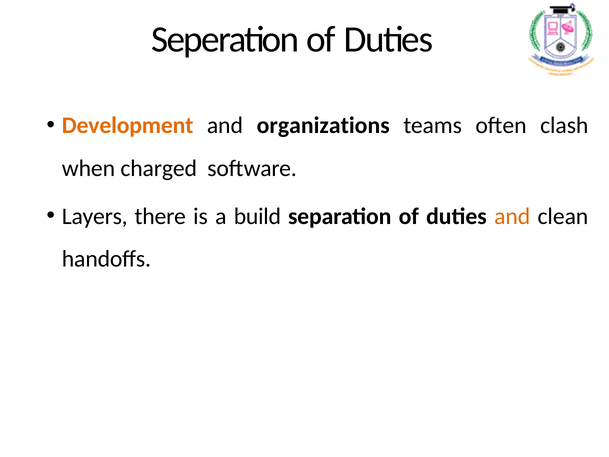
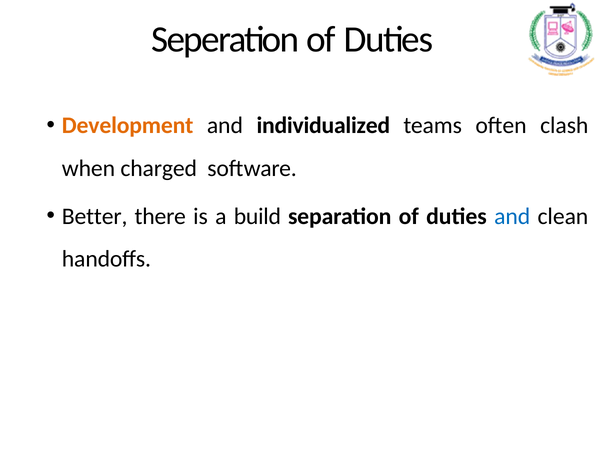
organizations: organizations -> individualized (323, 125)
Layers: Layers -> Better (95, 216)
and colour: orange -> blue (512, 216)
